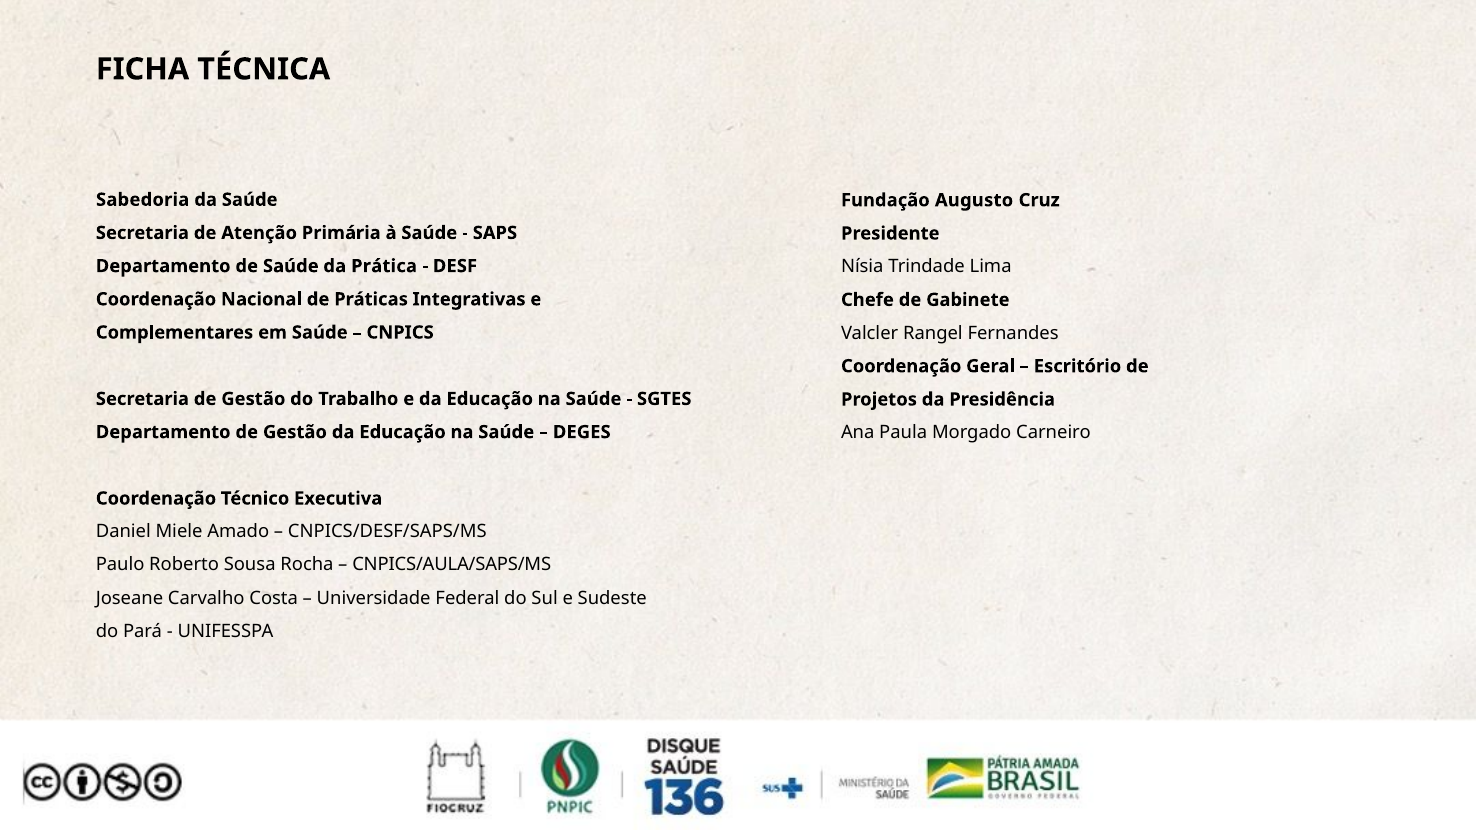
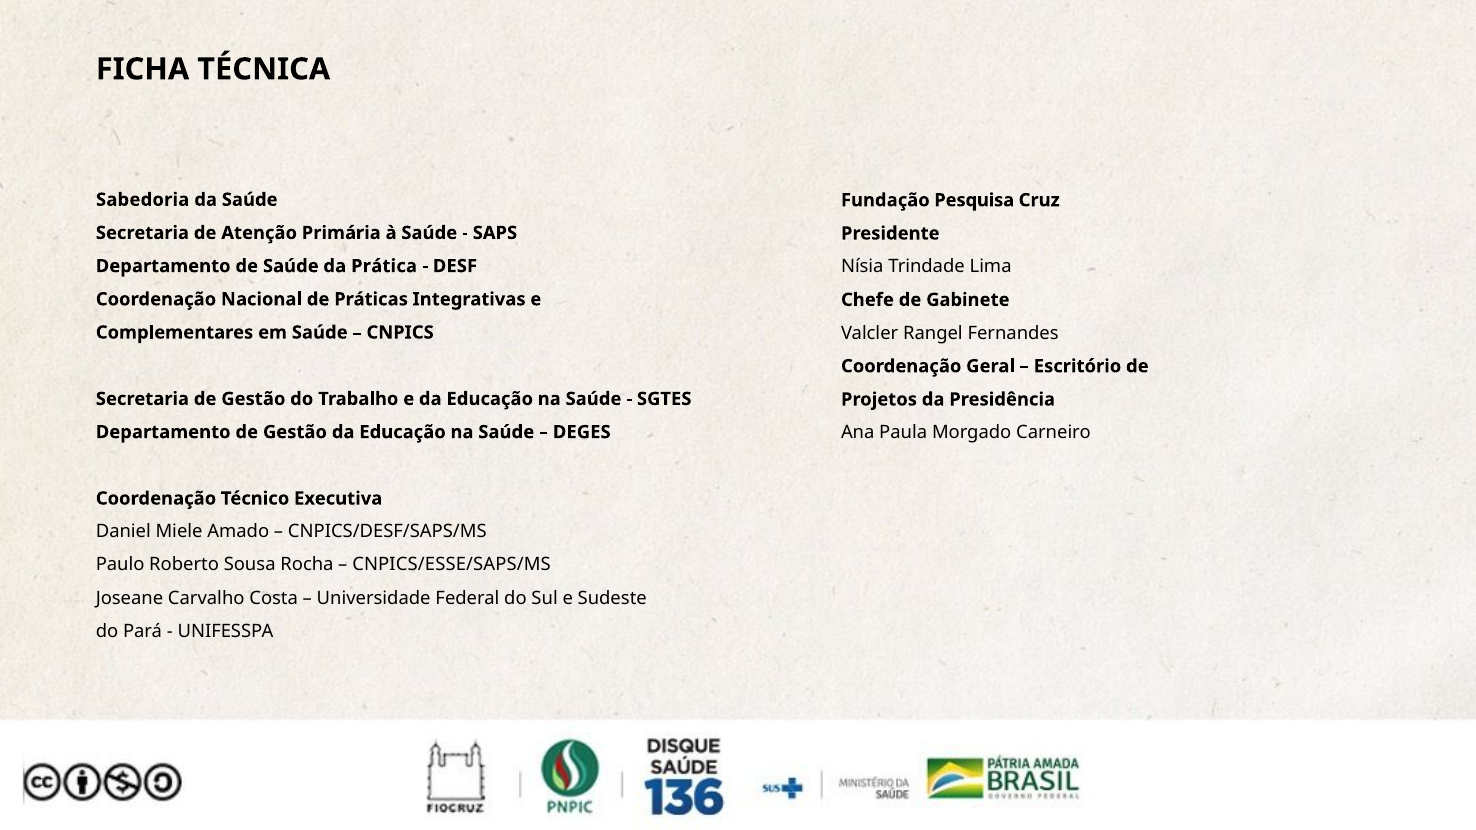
Augusto: Augusto -> Pesquisa (974, 200)
CNPICS/AULA/SAPS/MS: CNPICS/AULA/SAPS/MS -> CNPICS/ESSE/SAPS/MS (452, 565)
